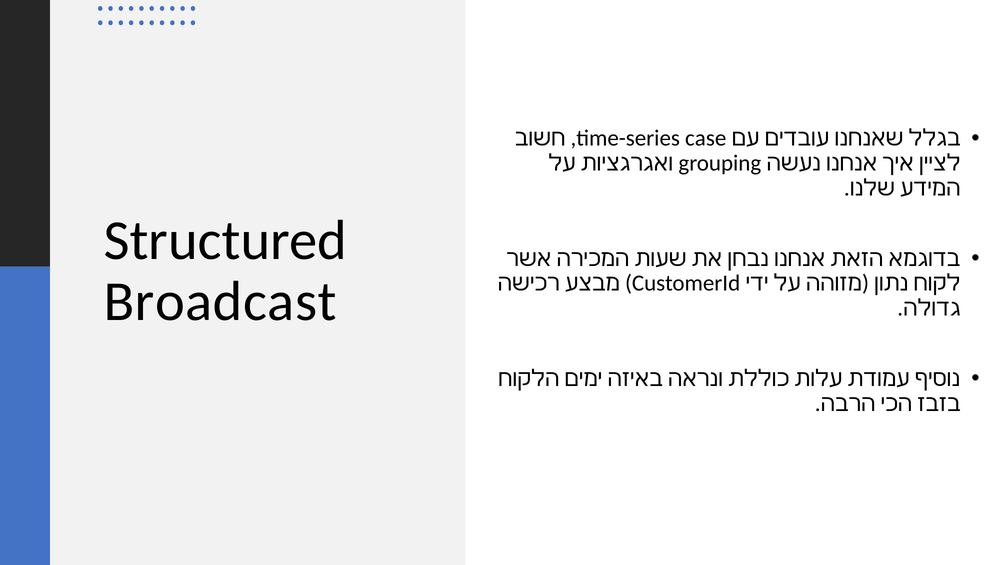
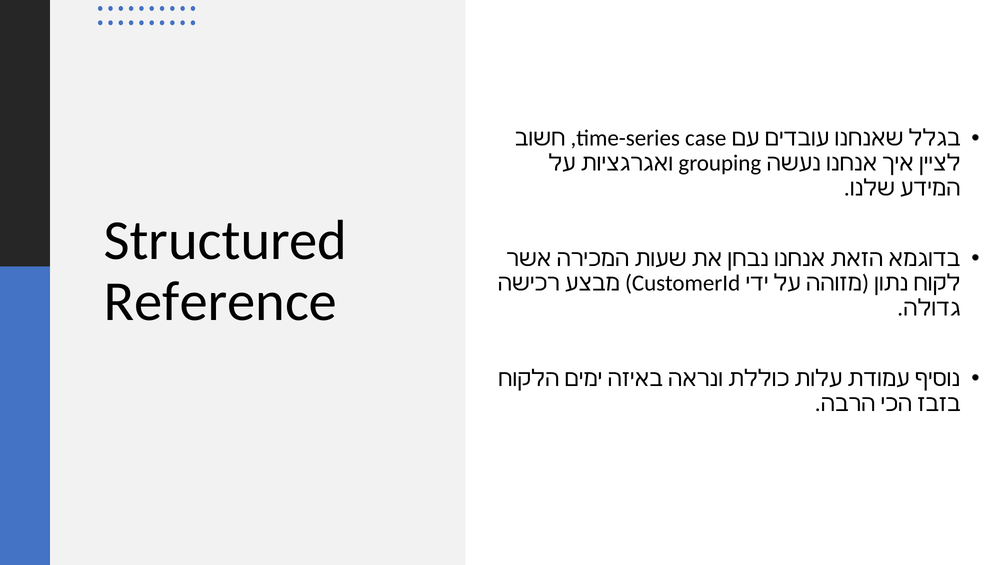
Broadcast: Broadcast -> Reference (220, 302)
